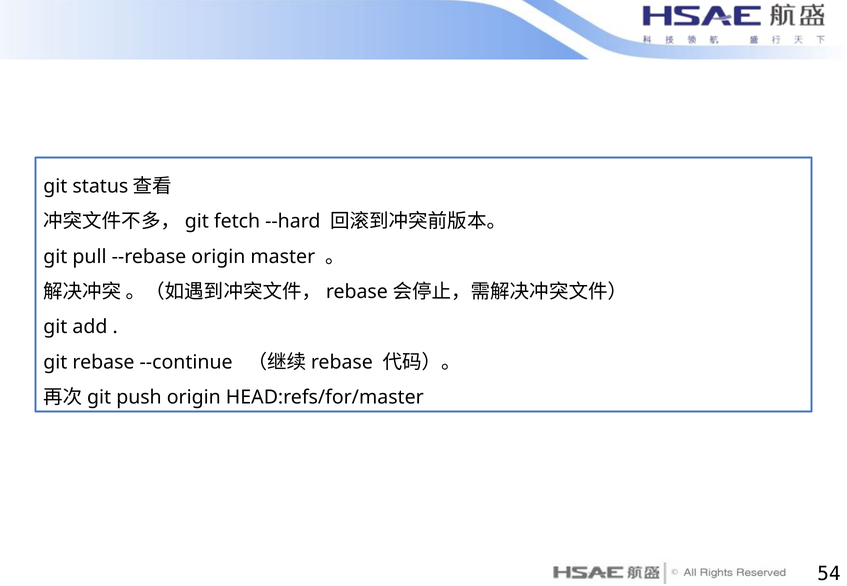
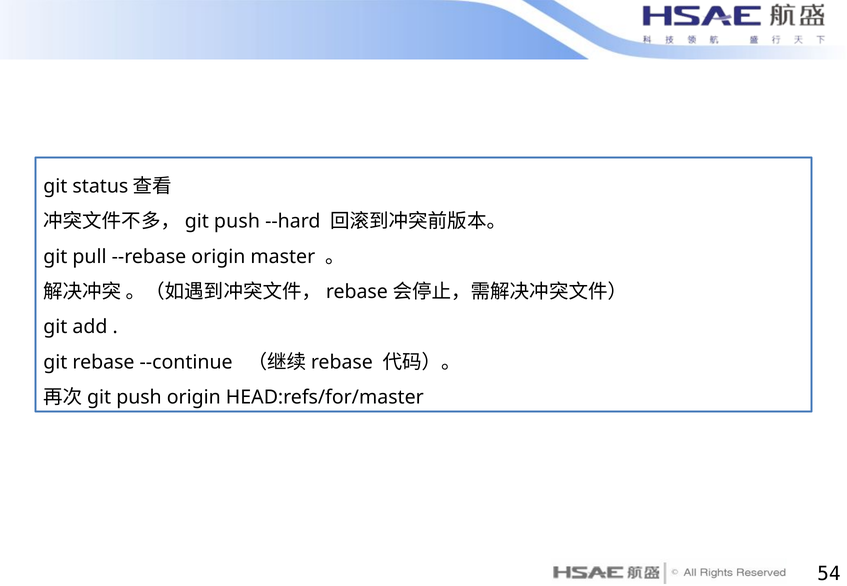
fetch: fetch -> push (237, 222)
